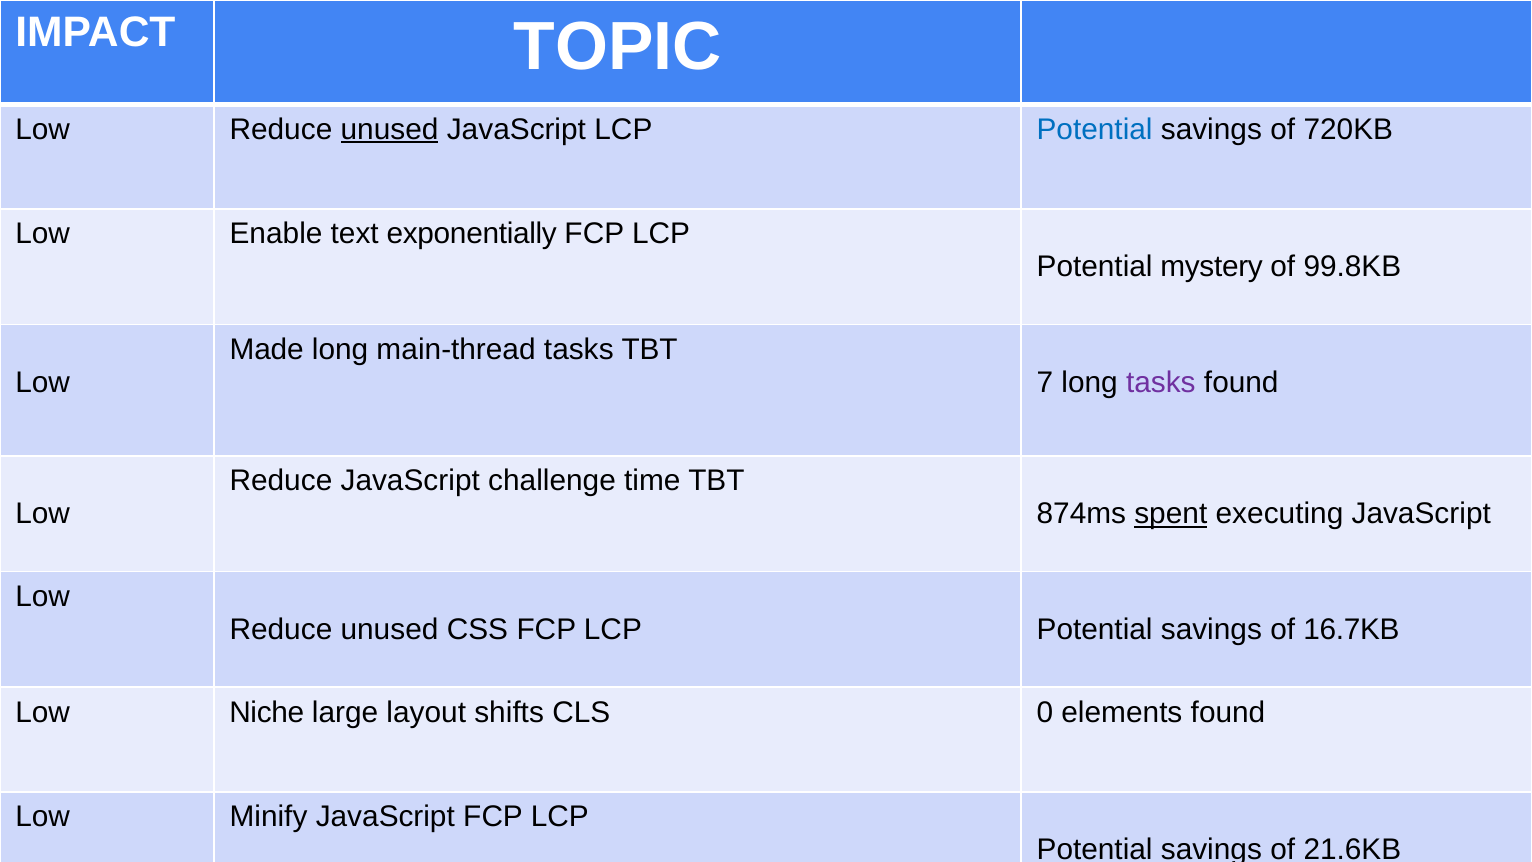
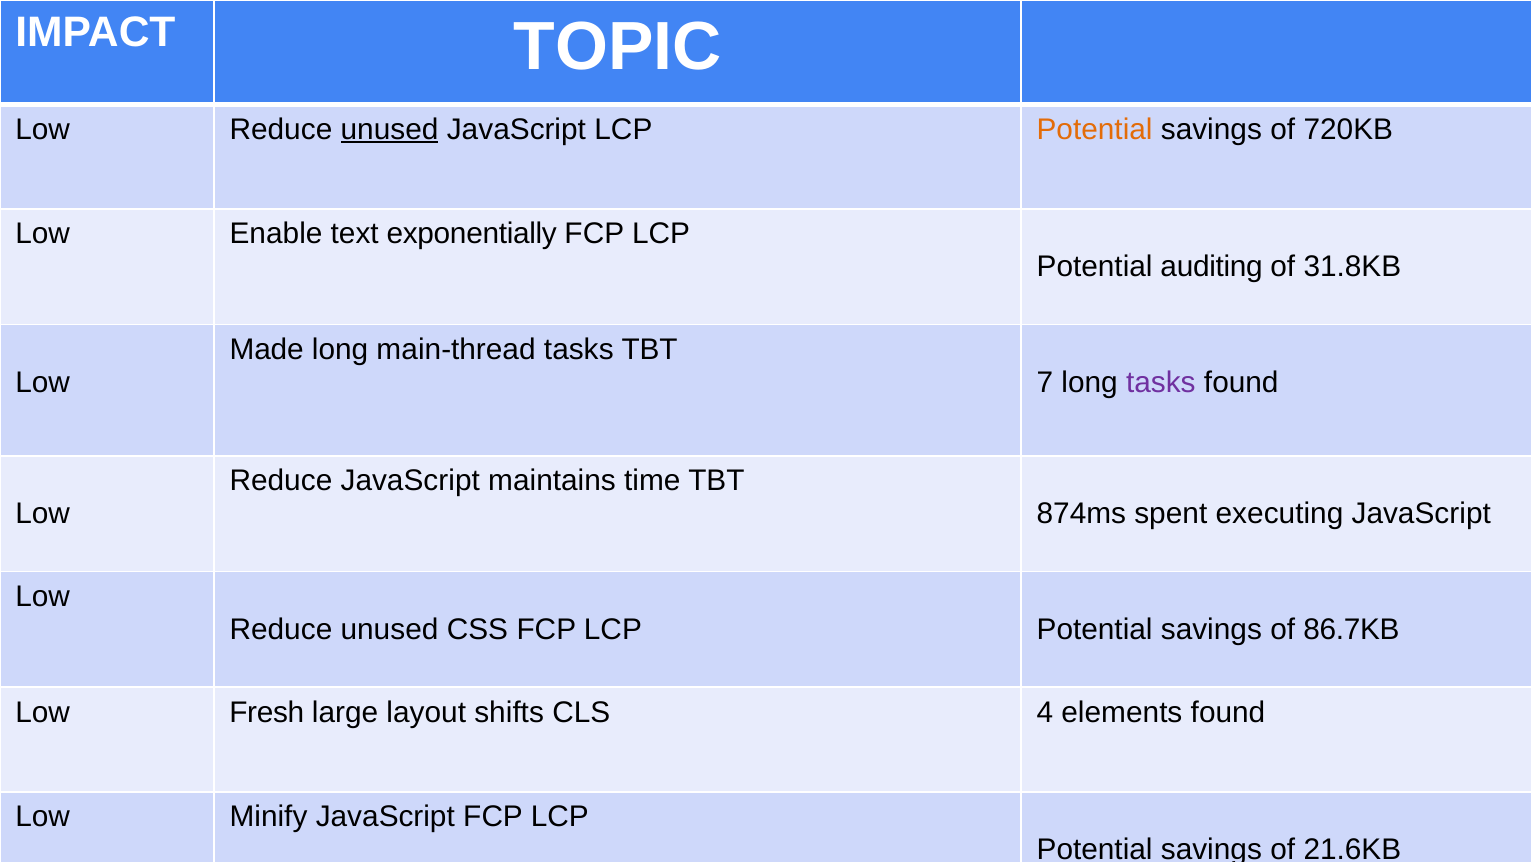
Potential colour: blue -> orange (1095, 129)
mystery: mystery -> auditing (1212, 267)
99.8KB: 99.8KB -> 31.8KB (1352, 267)
challenge: challenge -> maintains (552, 480)
spent underline: present -> none (1171, 514)
16.7KB: 16.7KB -> 86.7KB (1351, 630)
Niche: Niche -> Fresh (267, 712)
0: 0 -> 4 (1045, 712)
